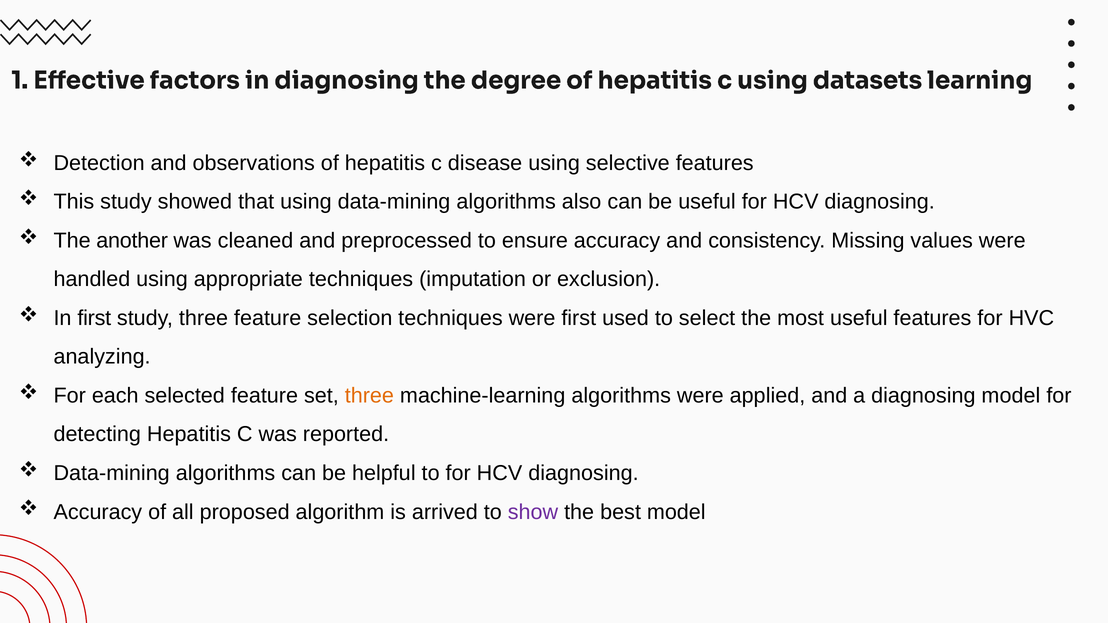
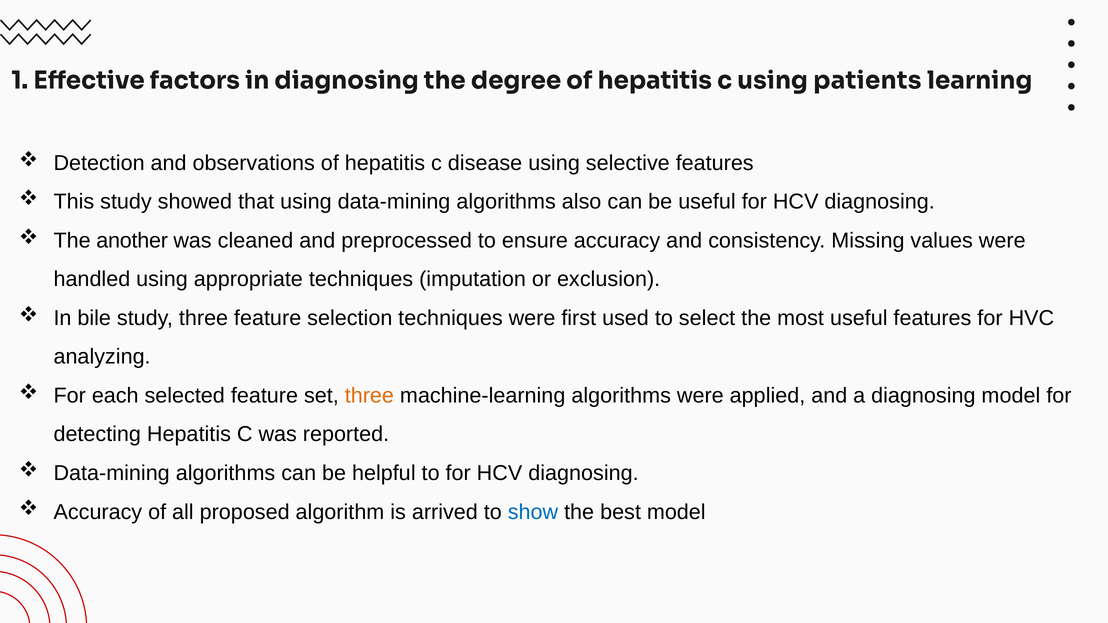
datasets: datasets -> patients (867, 80)
In first: first -> bile (94, 318)
show colour: purple -> blue (533, 512)
